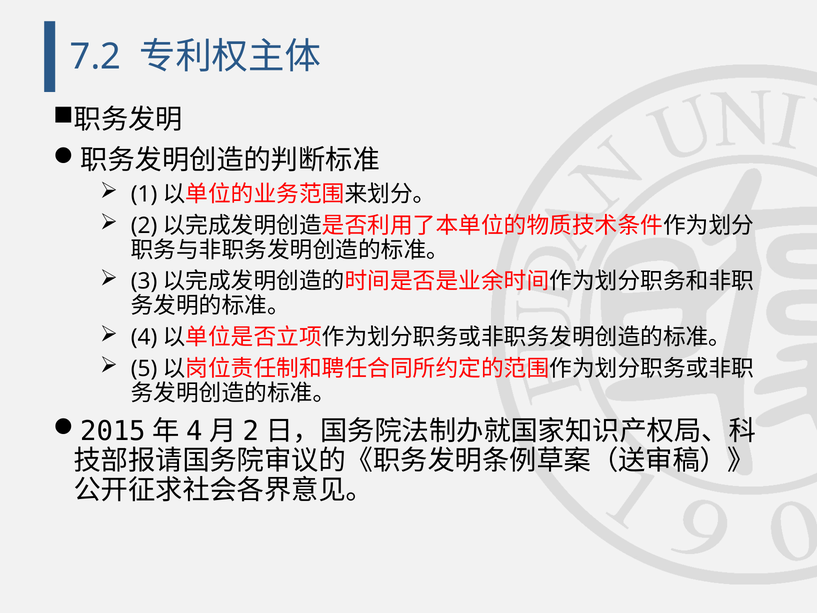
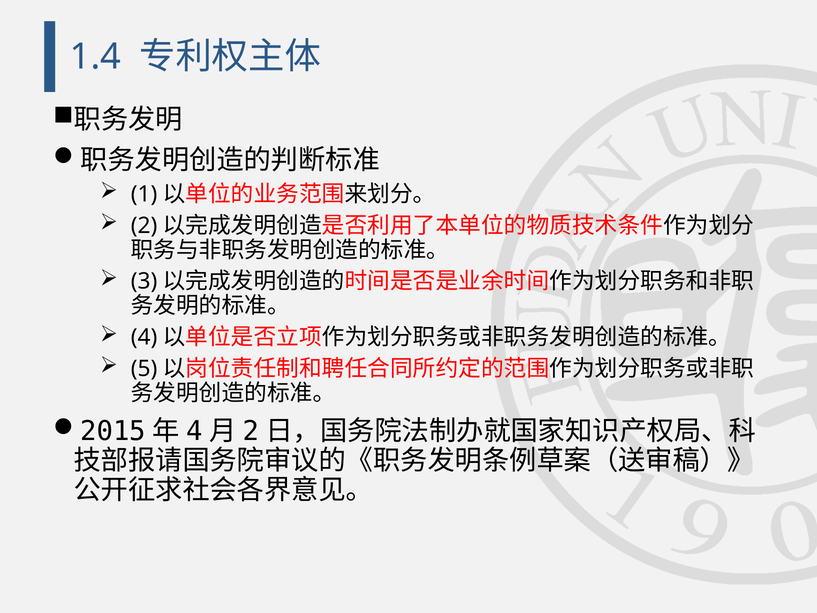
7.2: 7.2 -> 1.4 (95, 57)
